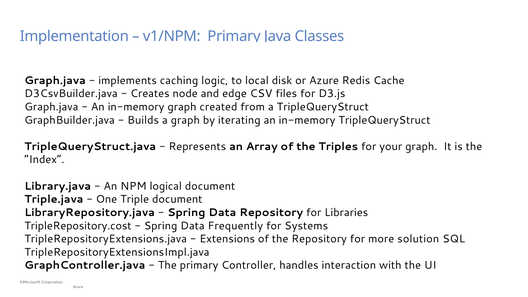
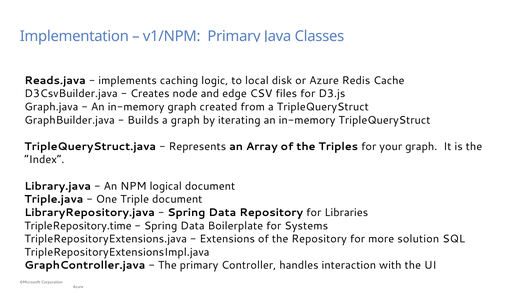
Graph.java: Graph.java -> Reads.java (55, 80)
TripleRepository.cost: TripleRepository.cost -> TripleRepository.time (78, 226)
Frequently: Frequently -> Boilerplate (235, 226)
